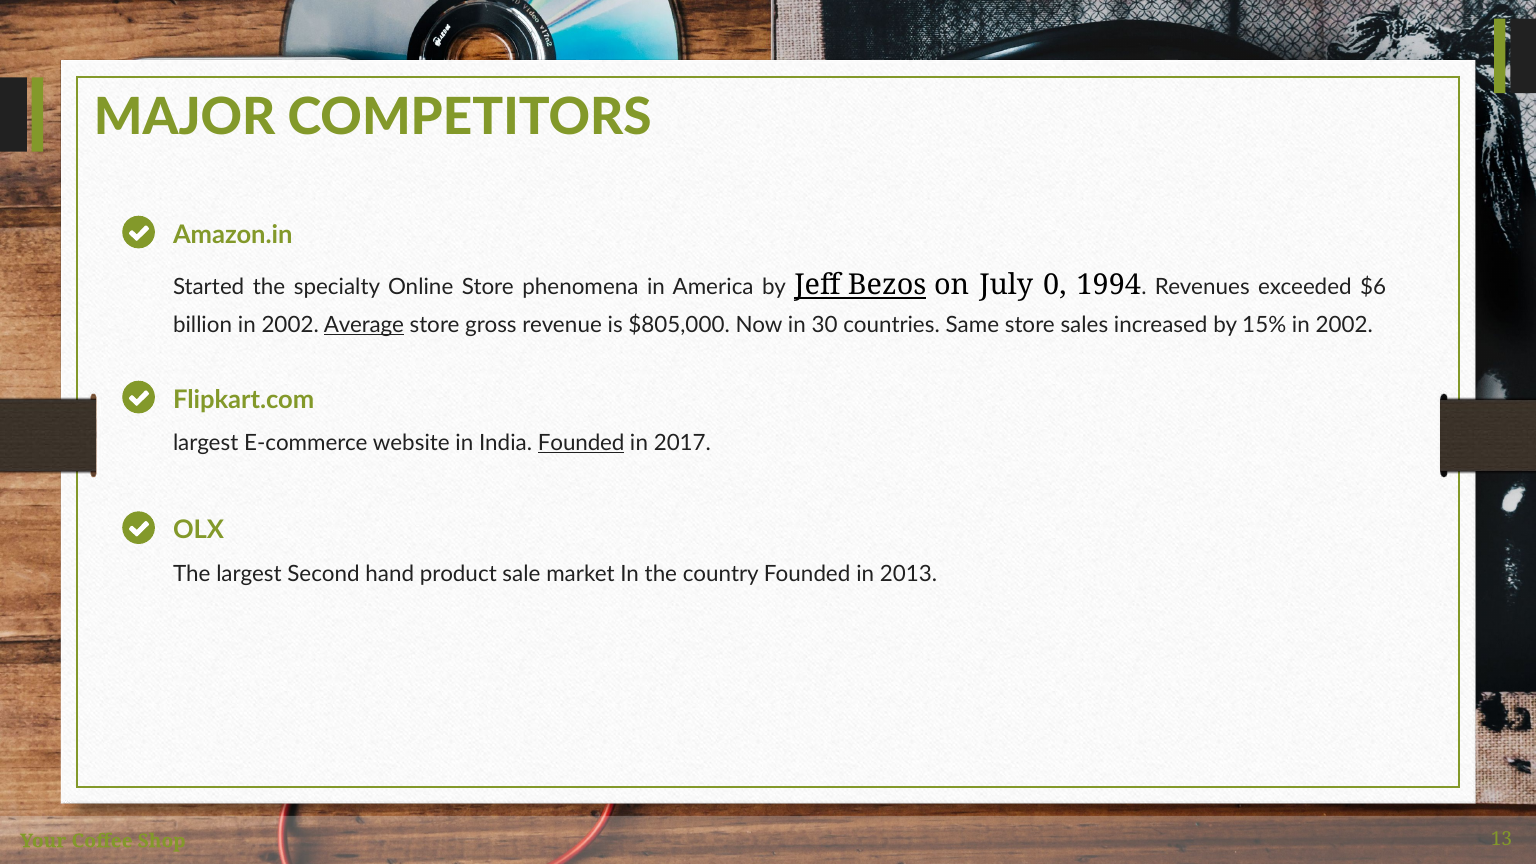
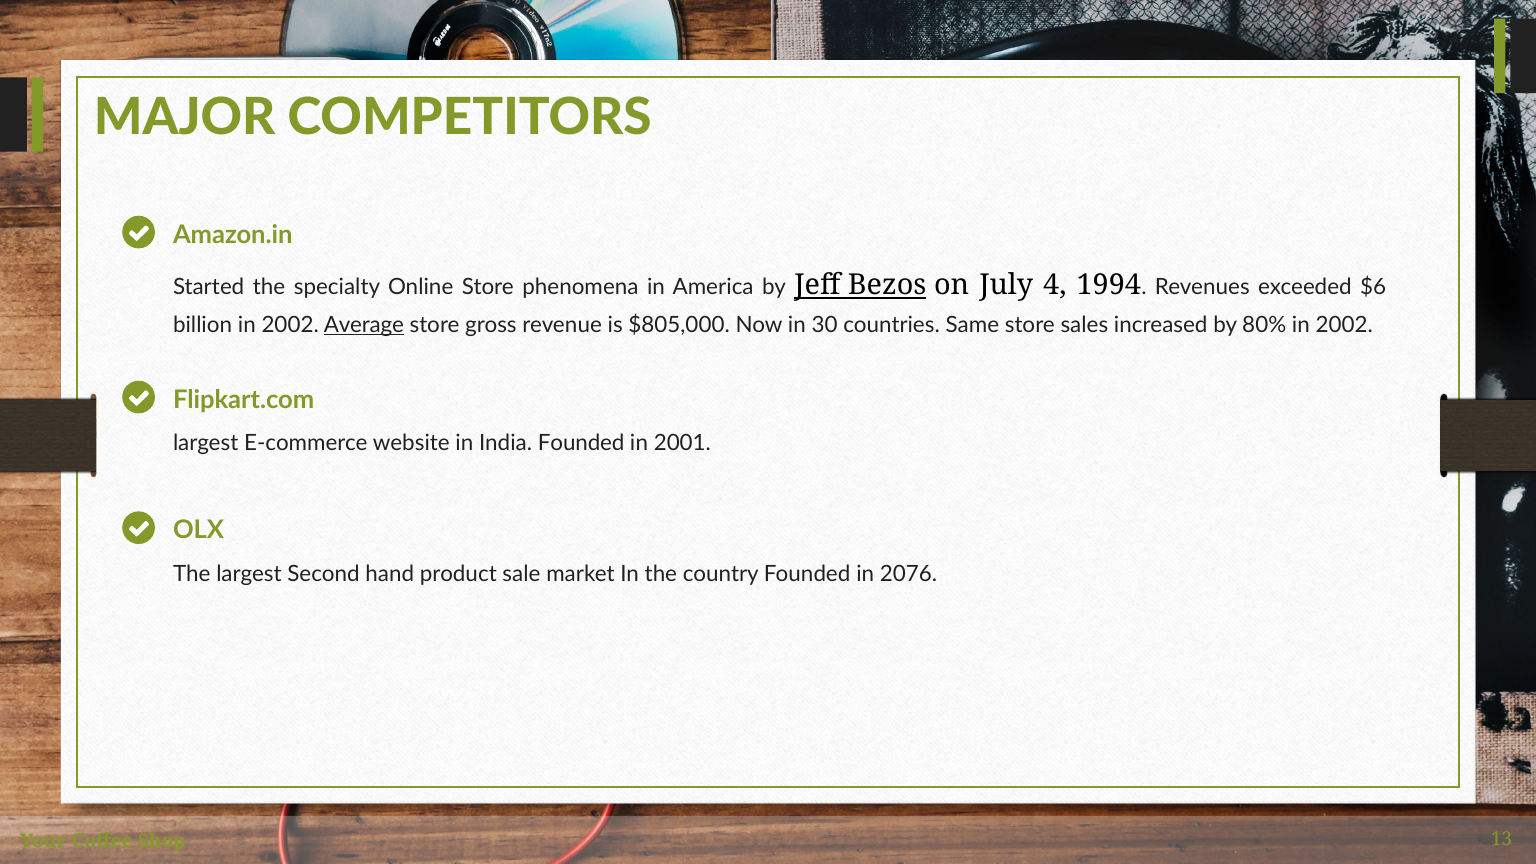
0: 0 -> 4 (1055, 285)
15%: 15% -> 80% (1264, 325)
Founded underline: present -> none (581, 443)
2017: 2017 -> 2001 (682, 443)
2013: 2013 -> 2076 (908, 574)
